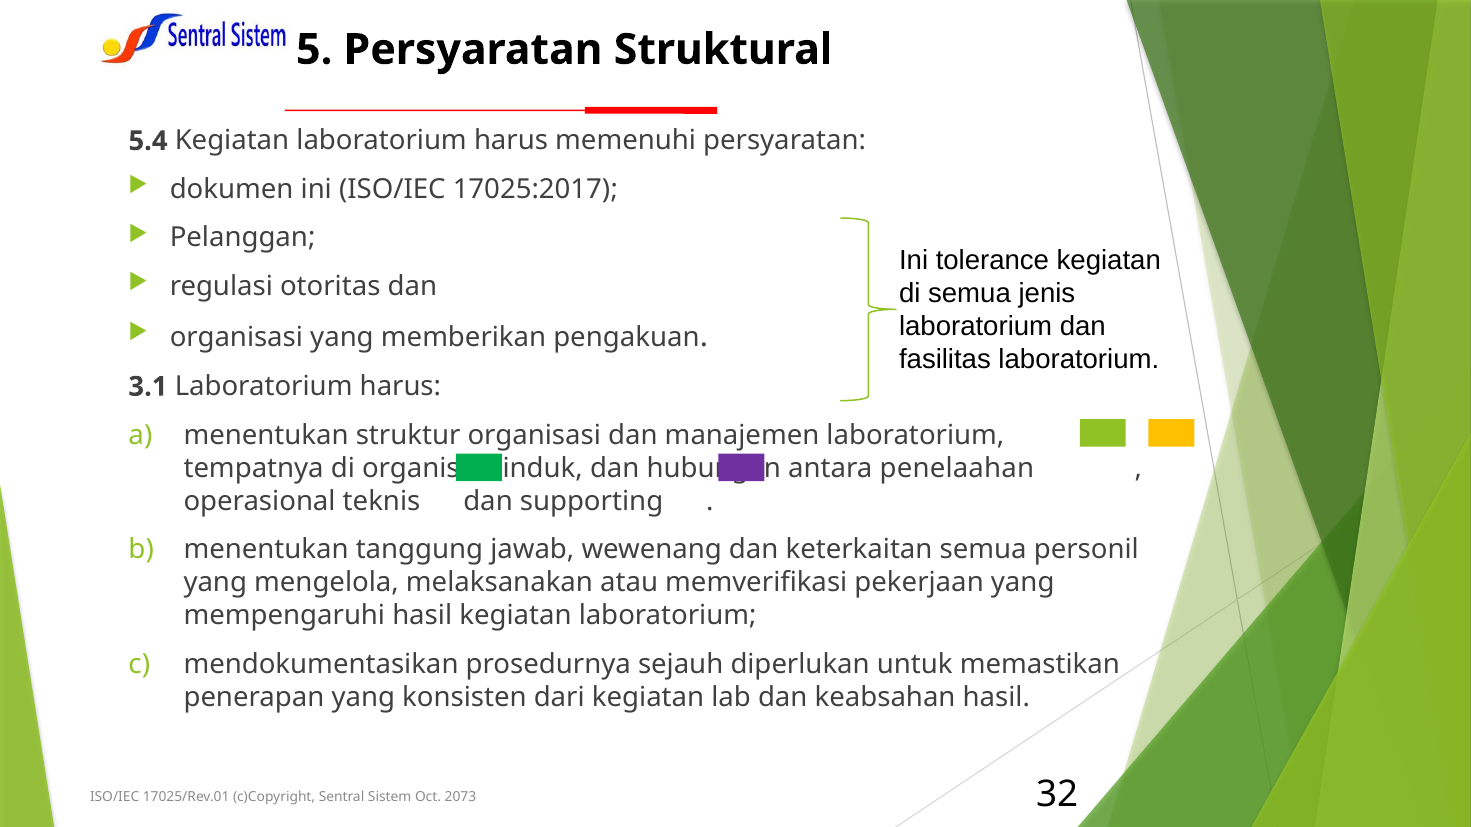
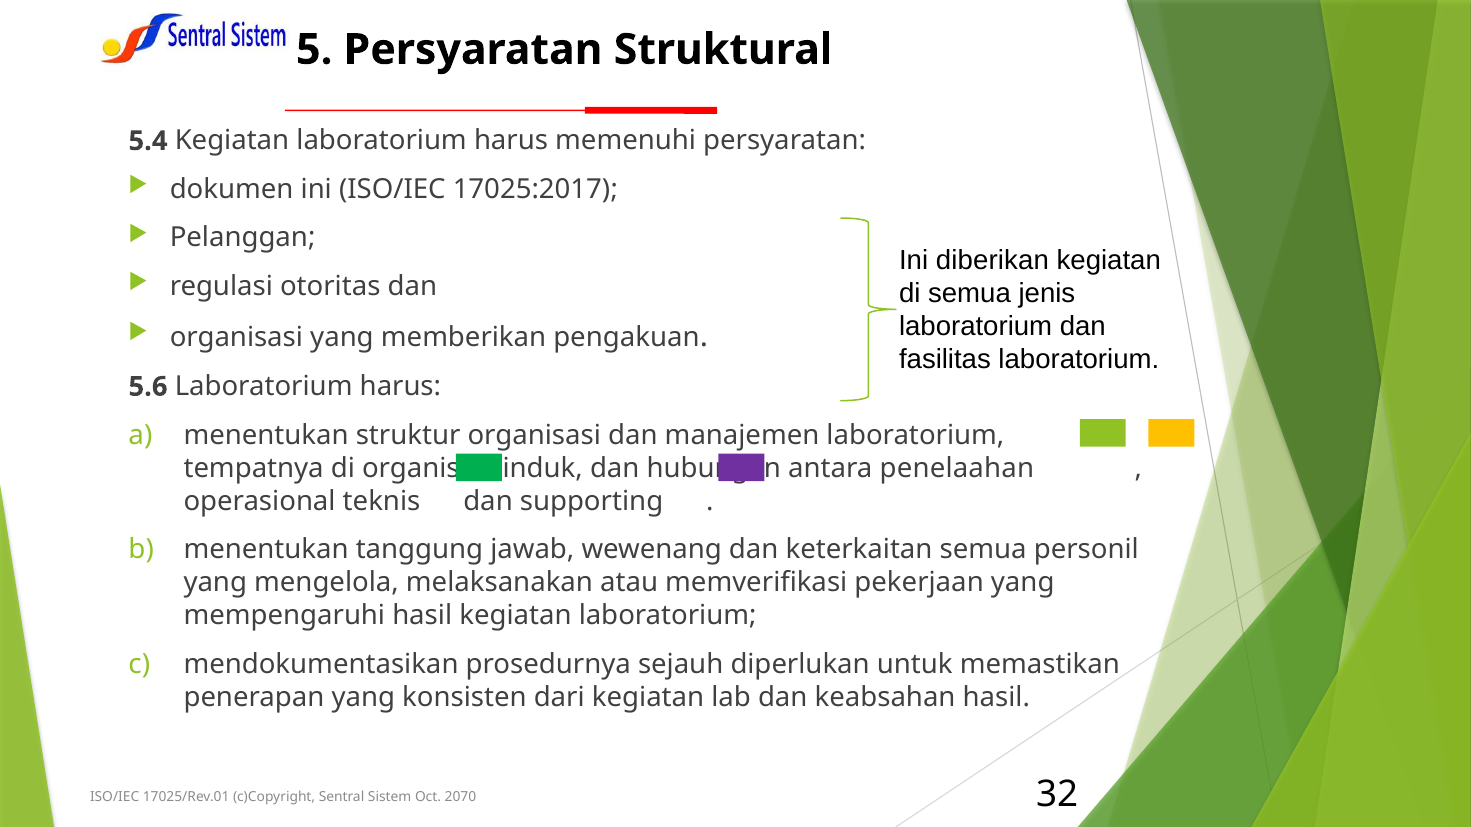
tolerance: tolerance -> diberikan (992, 260)
3.1: 3.1 -> 5.6 (148, 387)
2073: 2073 -> 2070 (460, 797)
